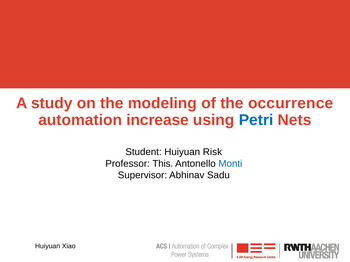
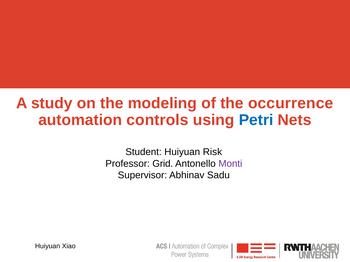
increase: increase -> controls (157, 120)
This: This -> Grid (163, 164)
Monti colour: blue -> purple (230, 164)
